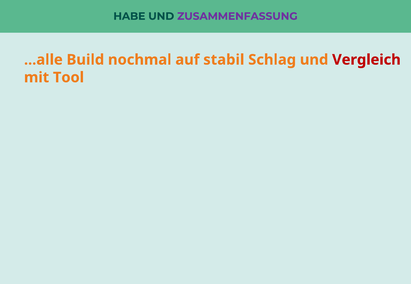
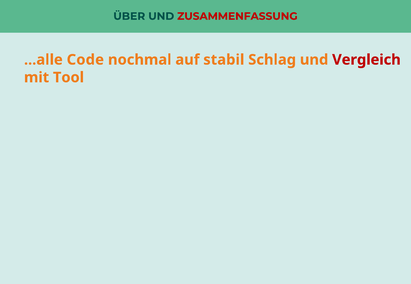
HABE: HABE -> ÜBER (129, 16)
ZUSAMMENFASSUNG colour: purple -> red (237, 16)
Build: Build -> Code (85, 60)
